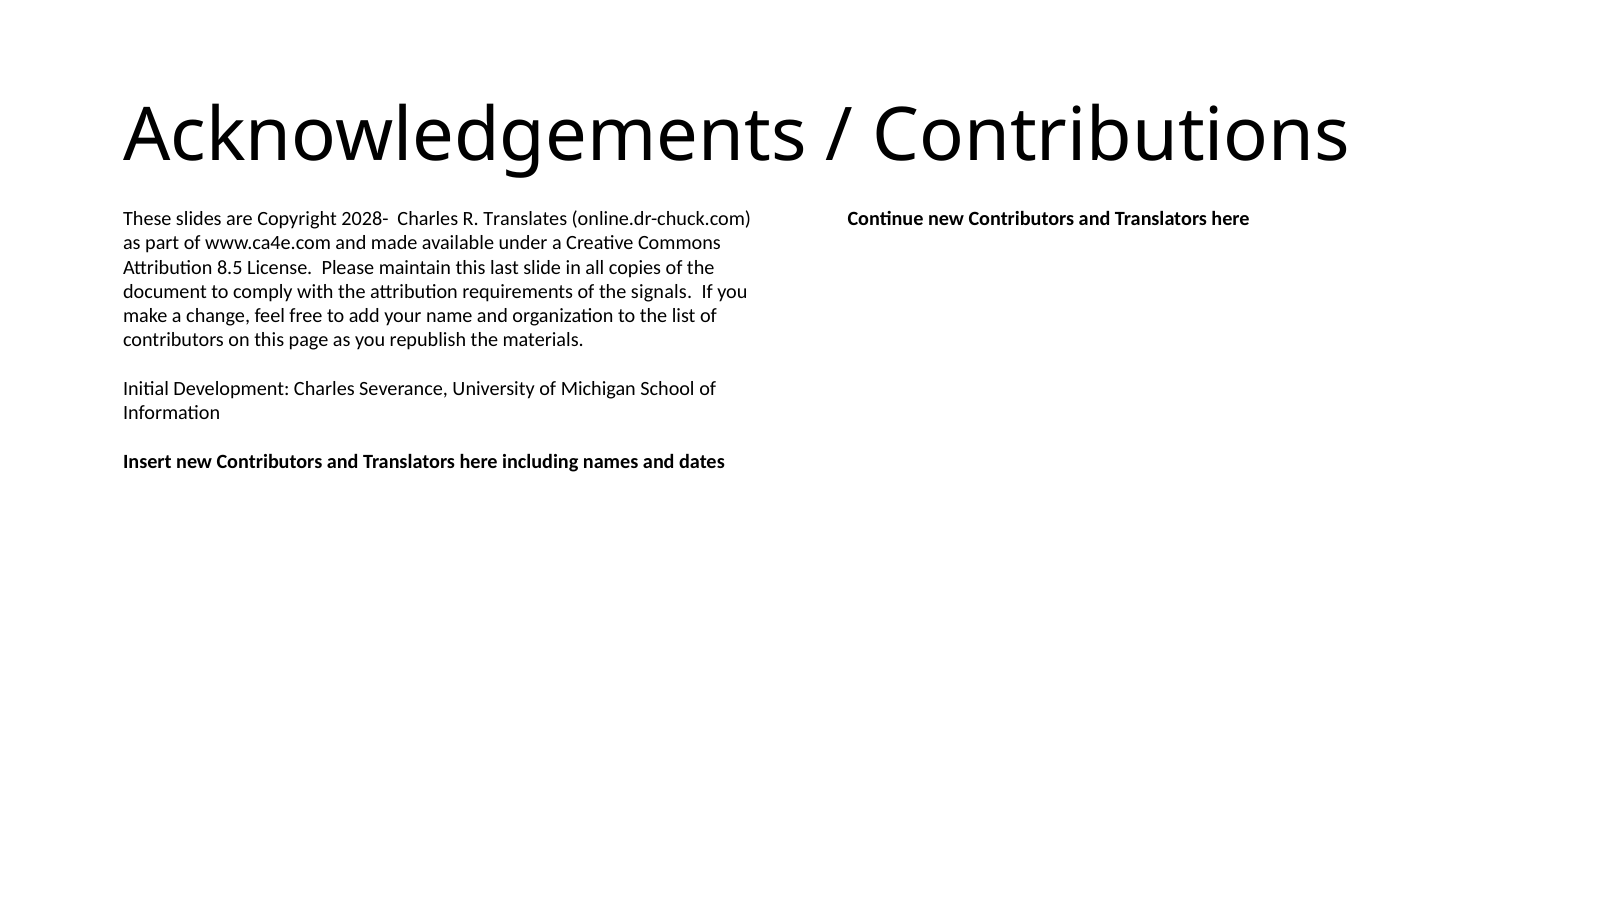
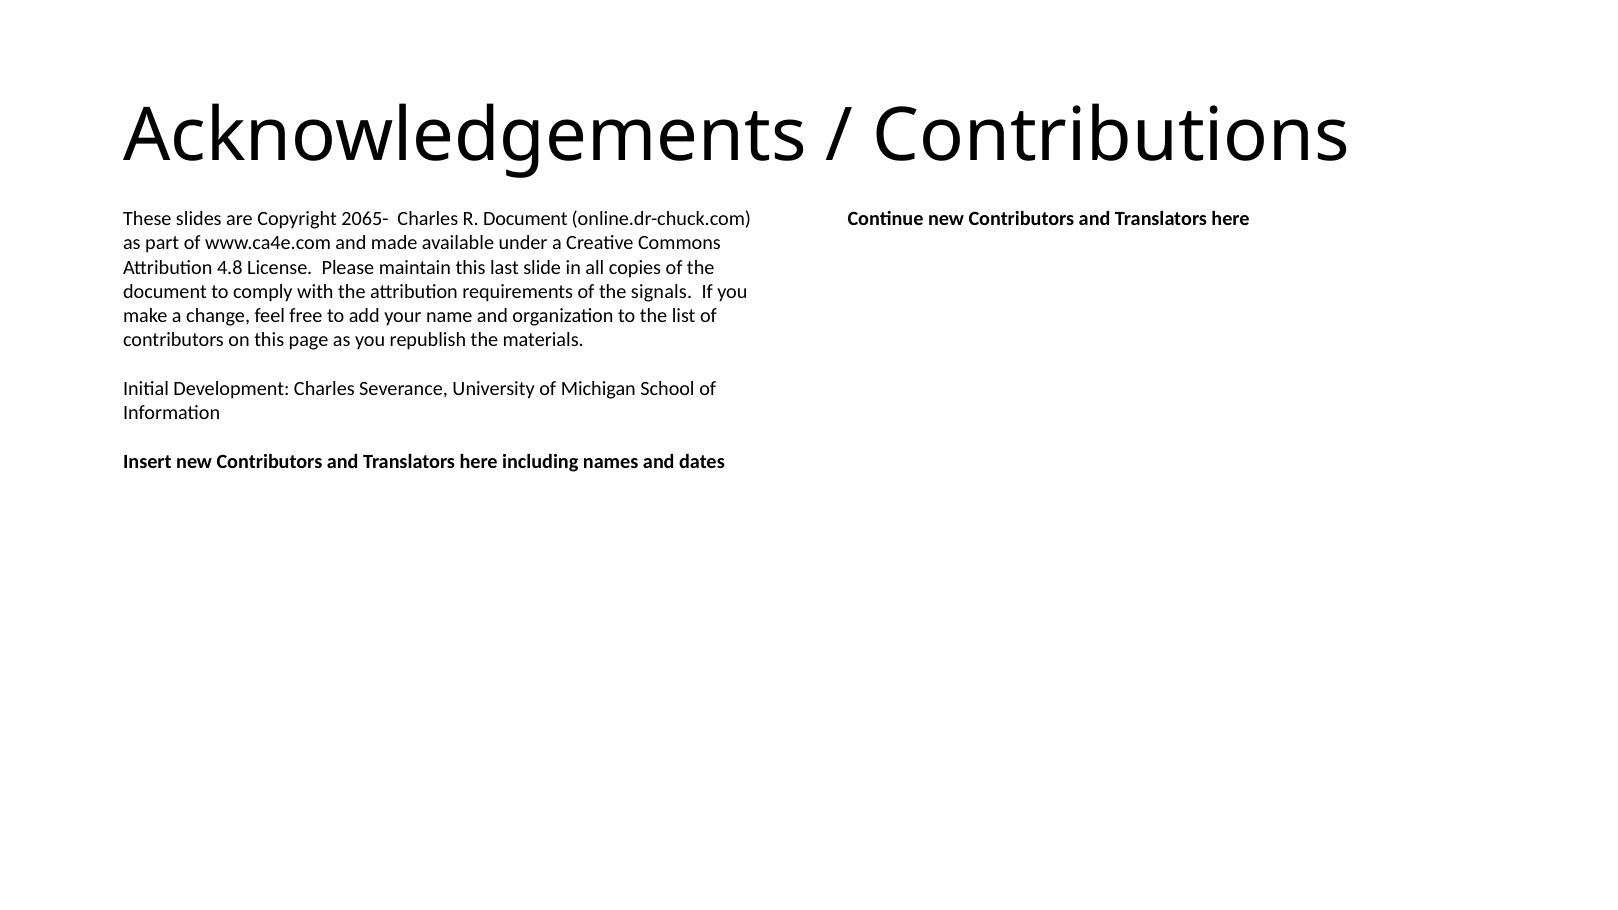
2028-: 2028- -> 2065- (365, 219)
R Translates: Translates -> Document (525, 219)
8.5: 8.5 -> 4.8 (230, 267)
